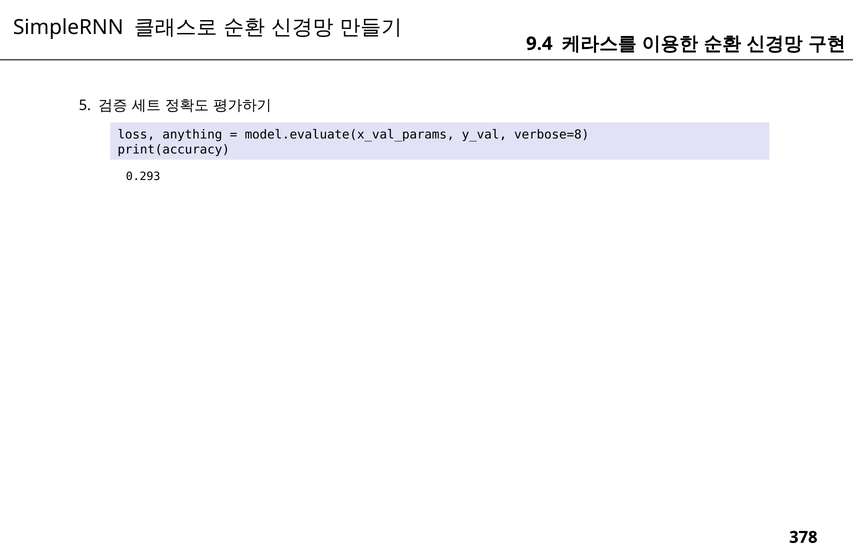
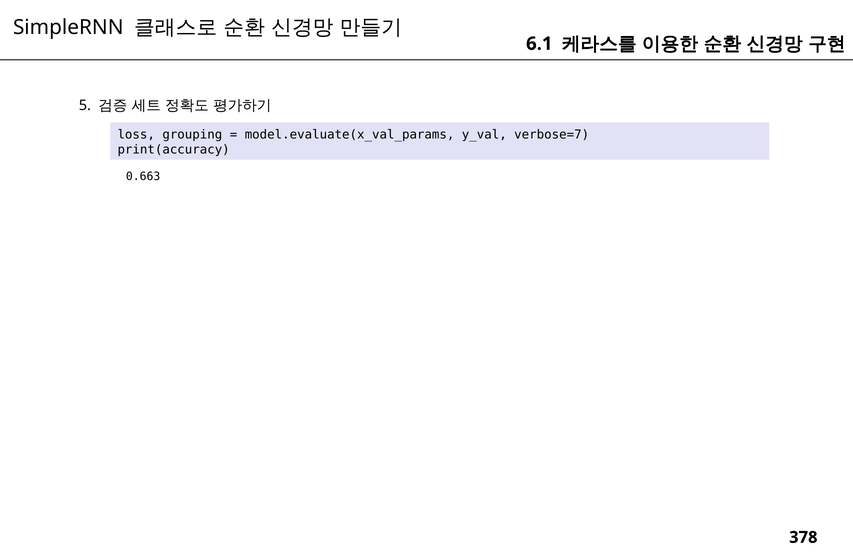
9.4: 9.4 -> 6.1 (539, 44)
anything: anything -> grouping (192, 135)
verbose=8: verbose=8 -> verbose=7 (552, 135)
0.293: 0.293 -> 0.663 (143, 177)
